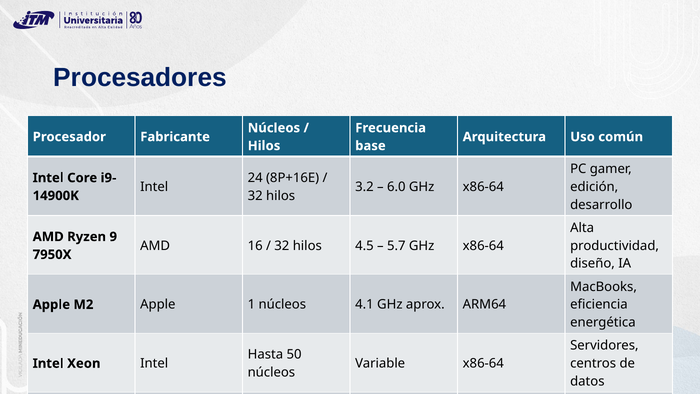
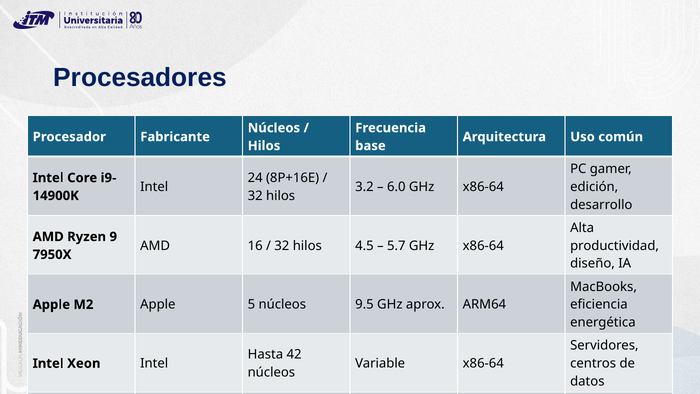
1: 1 -> 5 (251, 304)
4.1: 4.1 -> 9.5 (364, 304)
50: 50 -> 42 (294, 354)
